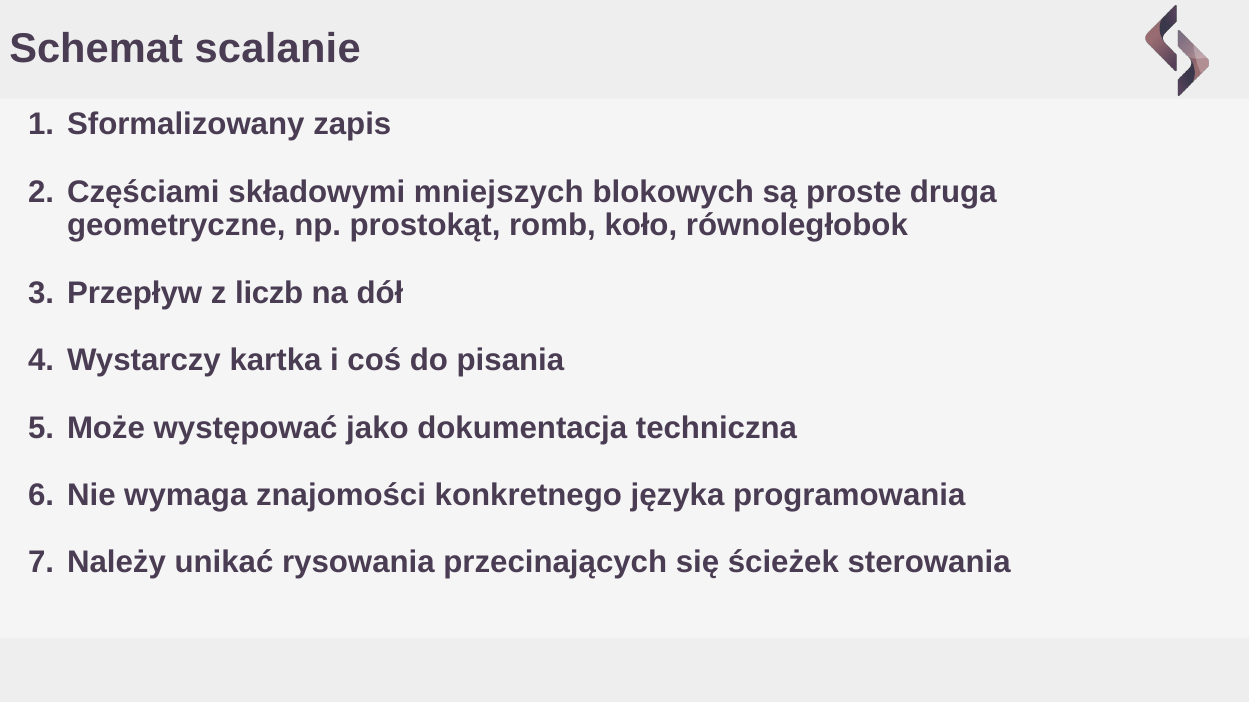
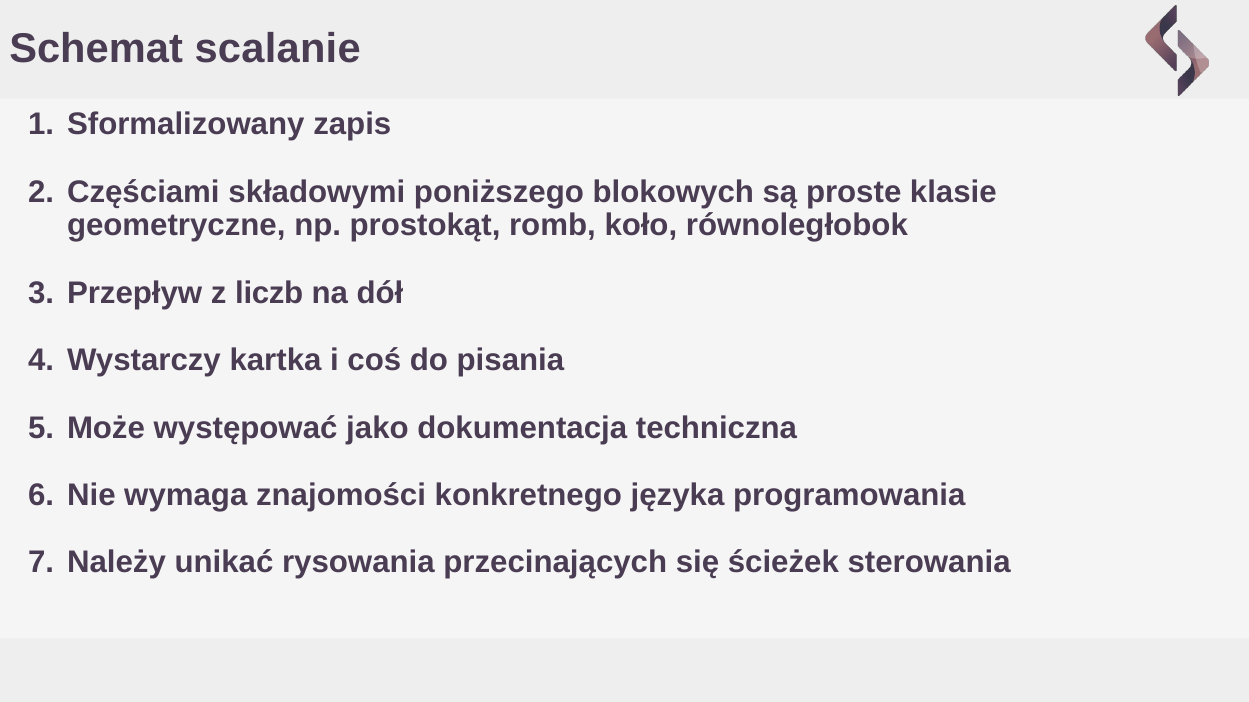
mniejszych: mniejszych -> poniższego (499, 192)
druga: druga -> klasie (953, 192)
